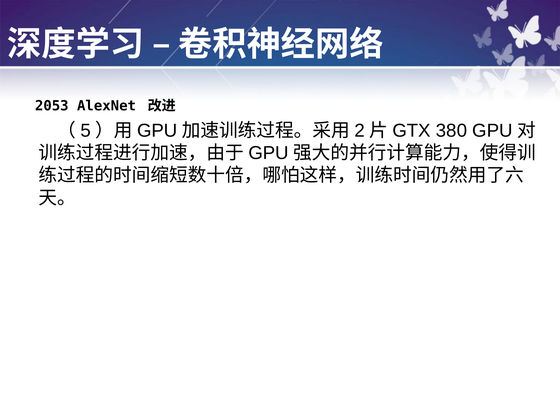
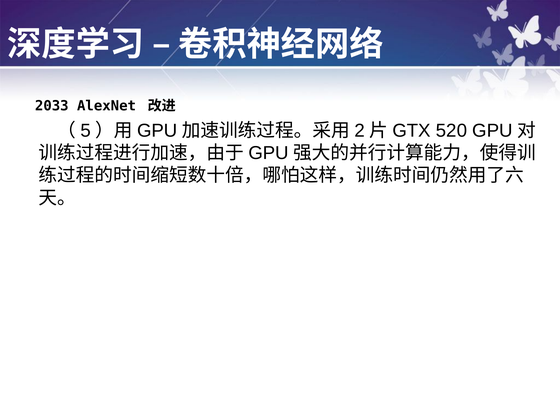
2053: 2053 -> 2033 (52, 106)
380: 380 -> 520 (452, 131)
